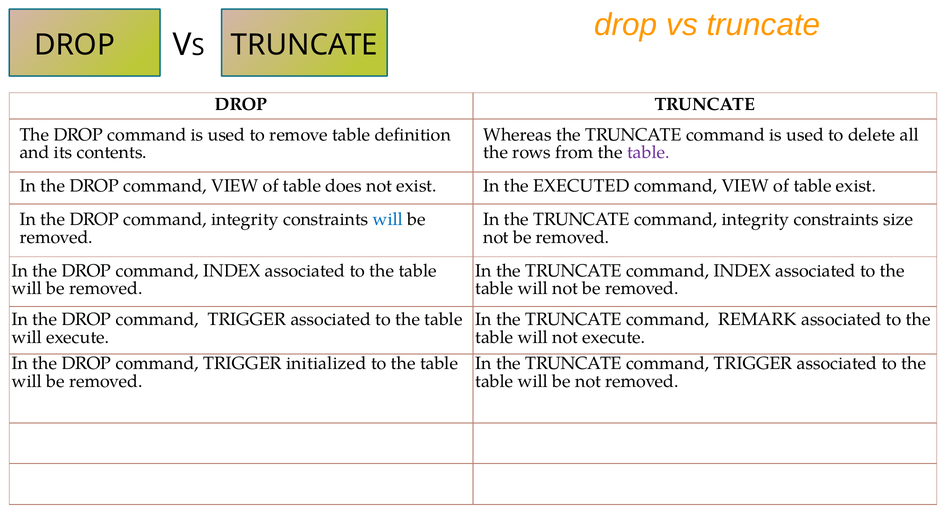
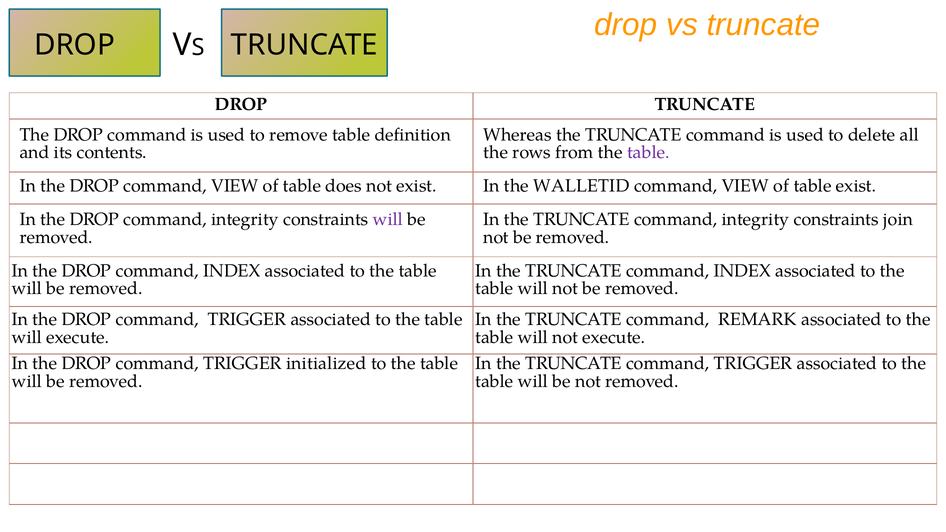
EXECUTED: EXECUTED -> WALLETID (581, 186)
will colour: blue -> purple (388, 220)
size: size -> join (898, 220)
